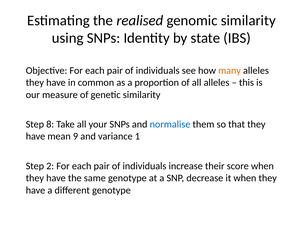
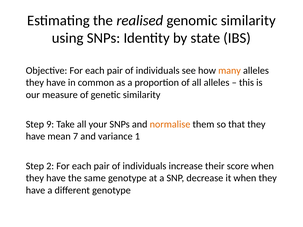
8: 8 -> 9 (50, 124)
normalise colour: blue -> orange (170, 124)
9: 9 -> 7 (76, 137)
